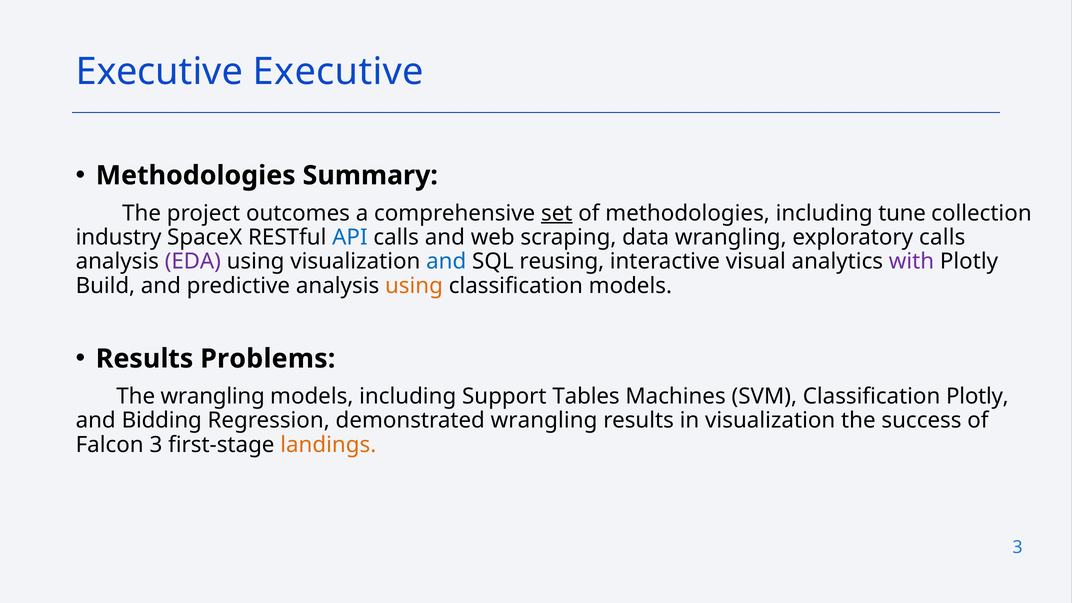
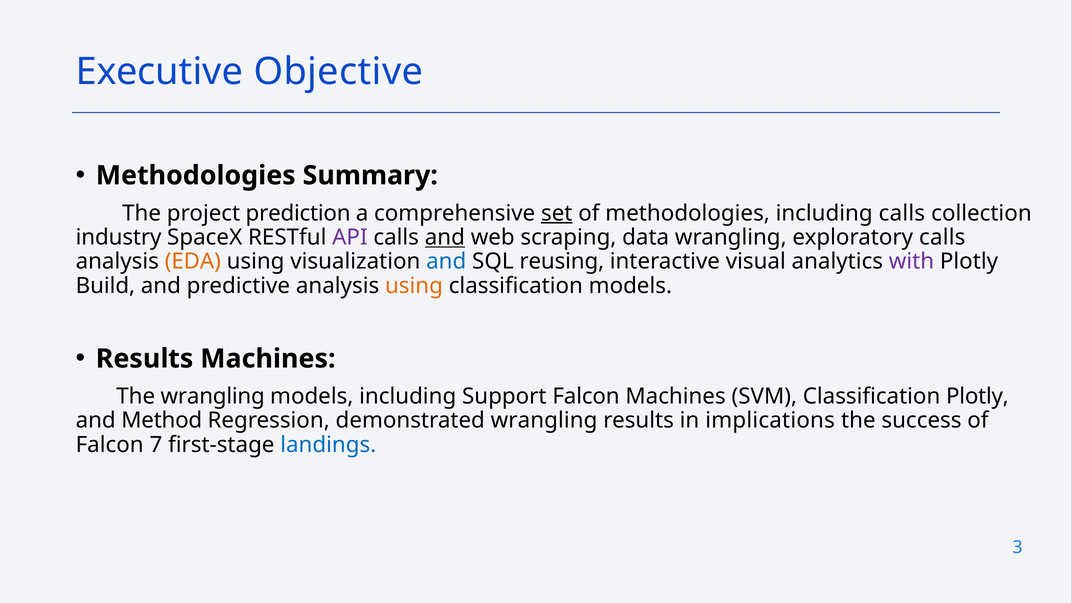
Executive Executive: Executive -> Objective (338, 72)
outcomes: outcomes -> prediction (298, 213)
including tune: tune -> calls (902, 213)
API colour: blue -> purple (350, 237)
and underline: none -> present (445, 237)
EDA colour: purple -> orange (193, 262)
Results Problems: Problems -> Machines (268, 359)
Support Tables: Tables -> Falcon (586, 396)
Bidding: Bidding -> Method (162, 421)
in visualization: visualization -> implications (770, 421)
Falcon 3: 3 -> 7 (156, 445)
landings colour: orange -> blue (328, 445)
